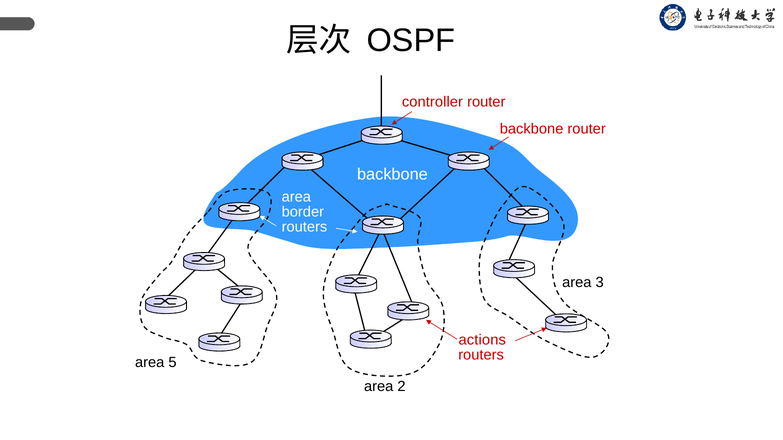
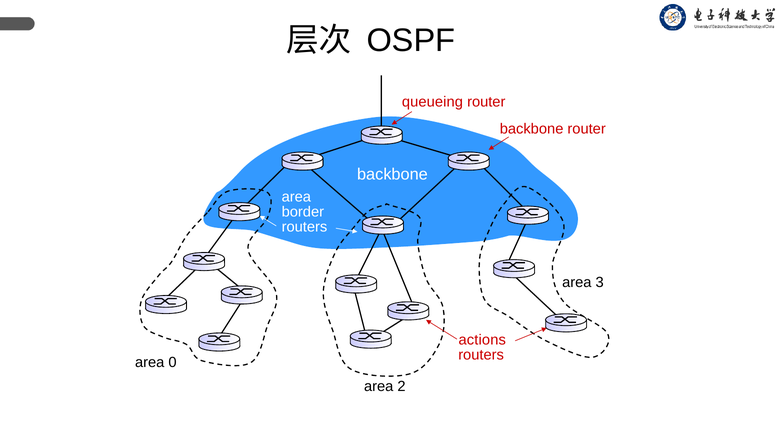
controller: controller -> queueing (432, 102)
5: 5 -> 0 (173, 363)
